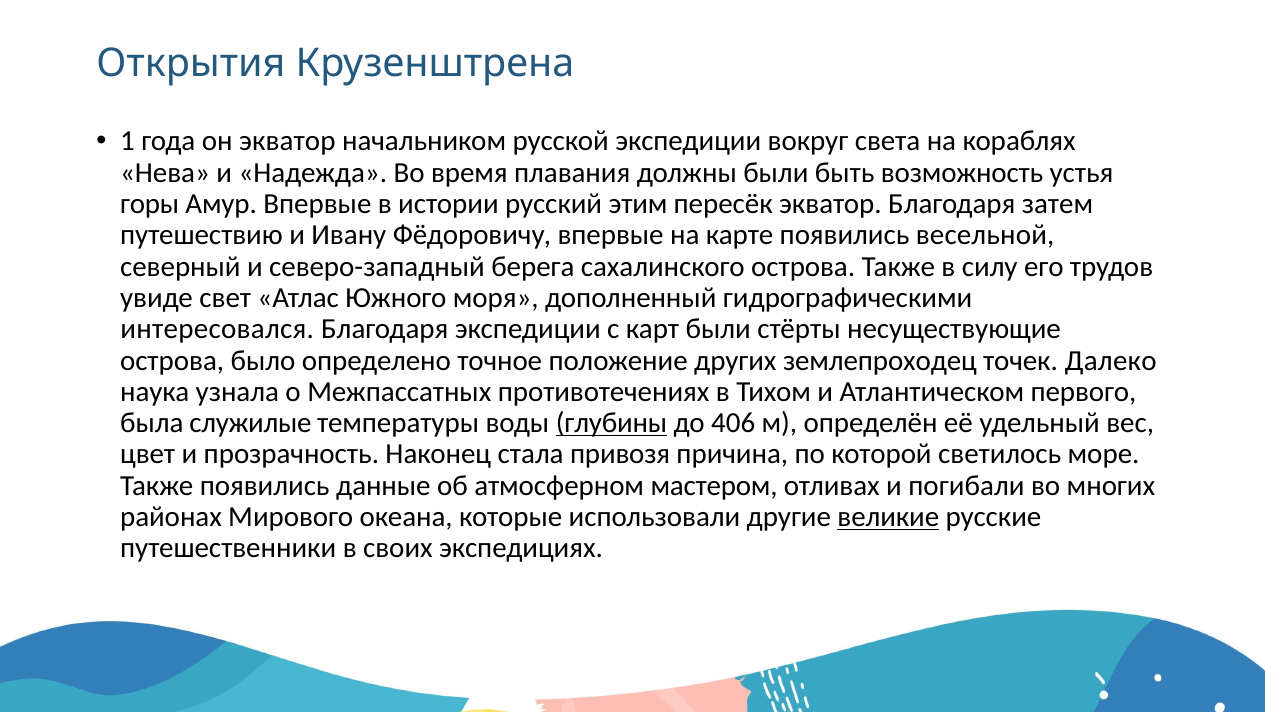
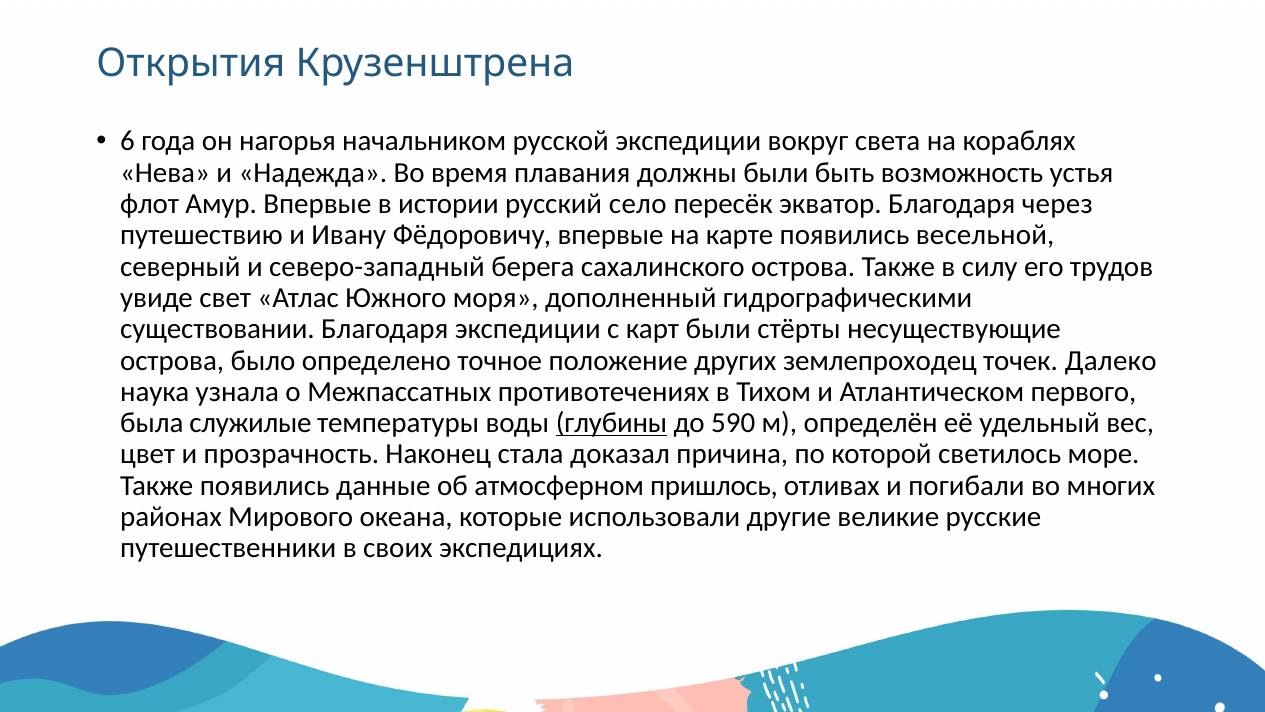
1: 1 -> 6 (127, 141)
он экватор: экватор -> нагорья (287, 141)
горы: горы -> флот (150, 204)
этим: этим -> село (638, 204)
затем: затем -> через (1057, 204)
интересовался: интересовался -> существовании (217, 329)
406: 406 -> 590 (733, 423)
привозя: привозя -> доказал (620, 454)
мастером: мастером -> пришлось (714, 485)
великие underline: present -> none (888, 517)
